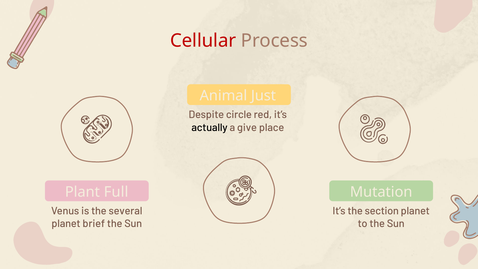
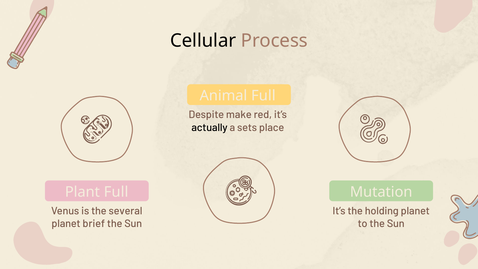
Cellular colour: red -> black (203, 41)
Animal Just: Just -> Full (263, 96)
circle: circle -> make (239, 115)
give: give -> sets (247, 127)
section: section -> holding (382, 211)
